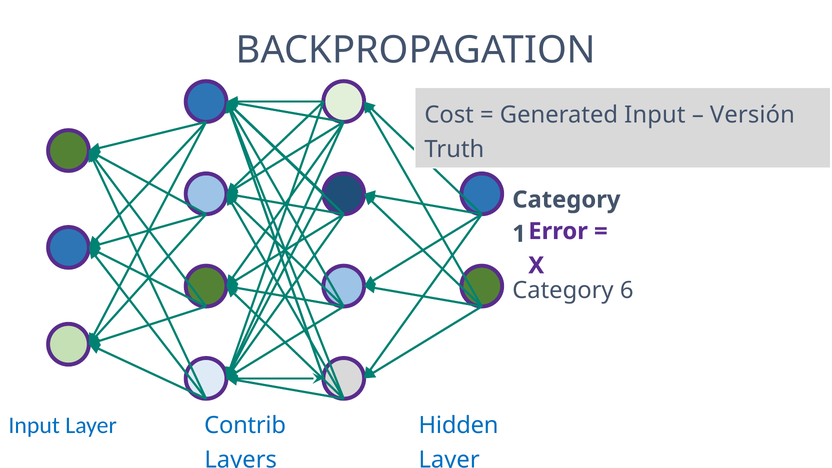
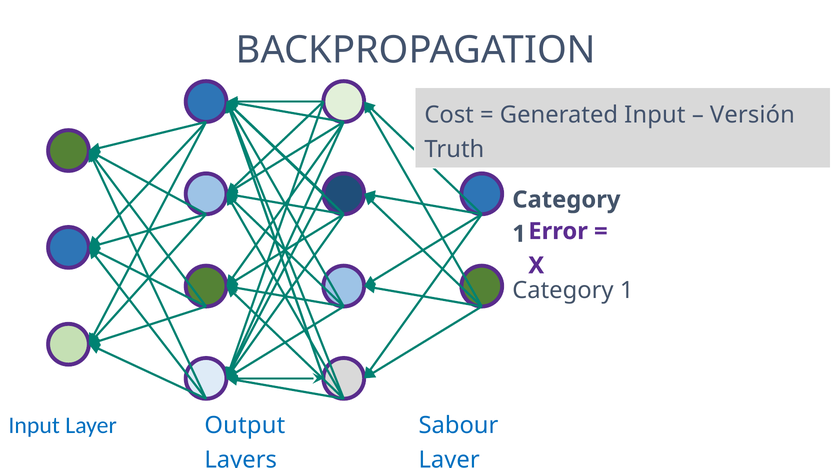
6: 6 -> 1 (627, 290)
Contrib: Contrib -> Output (245, 426)
Hidden: Hidden -> Sabour (458, 426)
